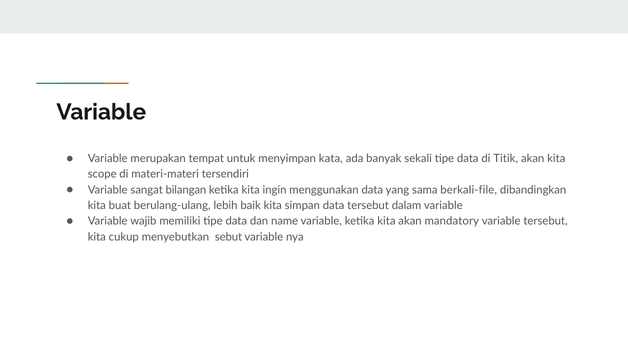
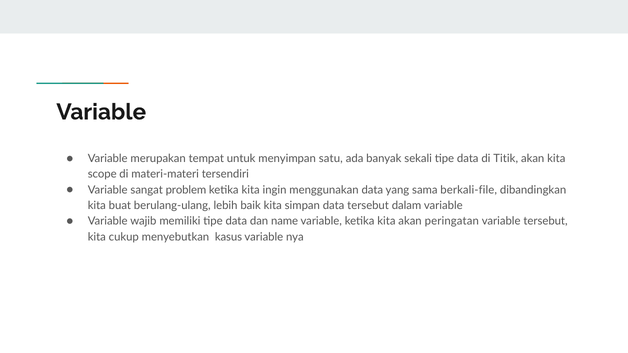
kata: kata -> satu (331, 159)
bilangan: bilangan -> problem (186, 190)
mandatory: mandatory -> peringatan (452, 221)
sebut: sebut -> kasus (228, 237)
